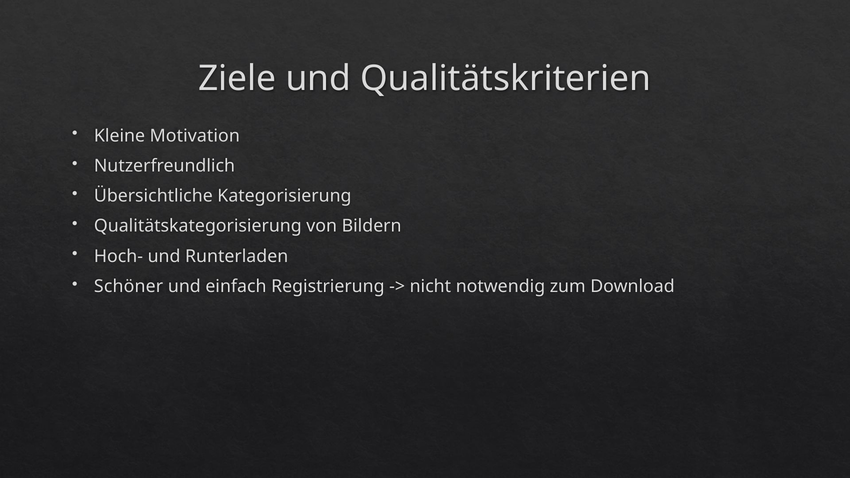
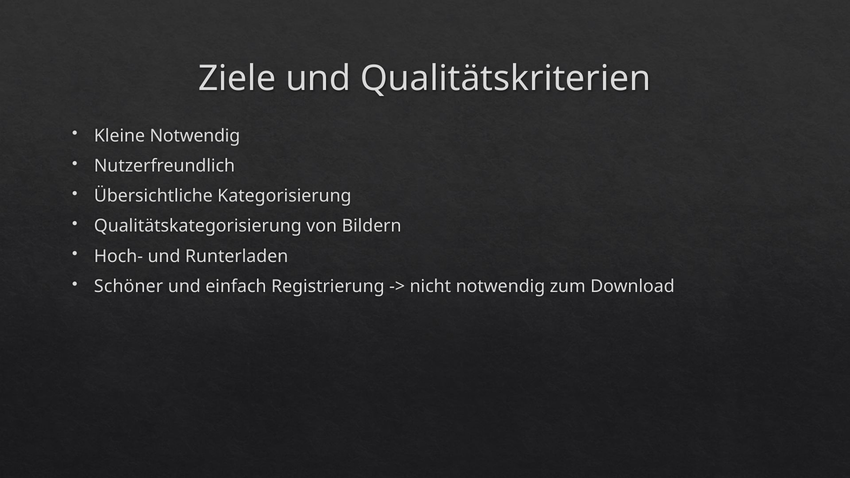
Kleine Motivation: Motivation -> Notwendig (195, 136)
